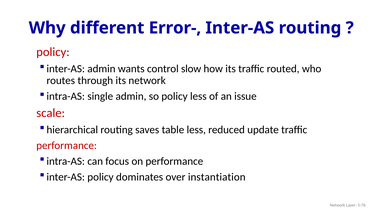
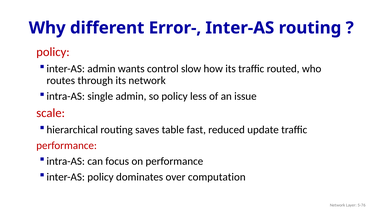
table less: less -> fast (196, 130)
instantiation: instantiation -> computation (217, 177)
